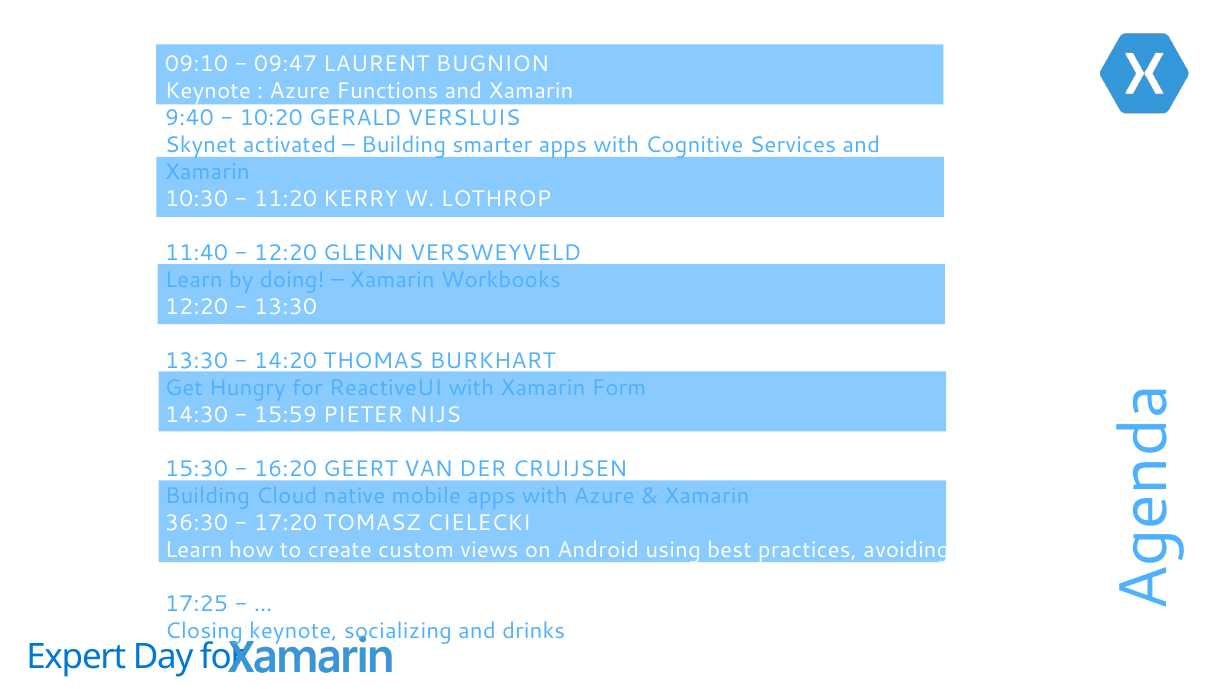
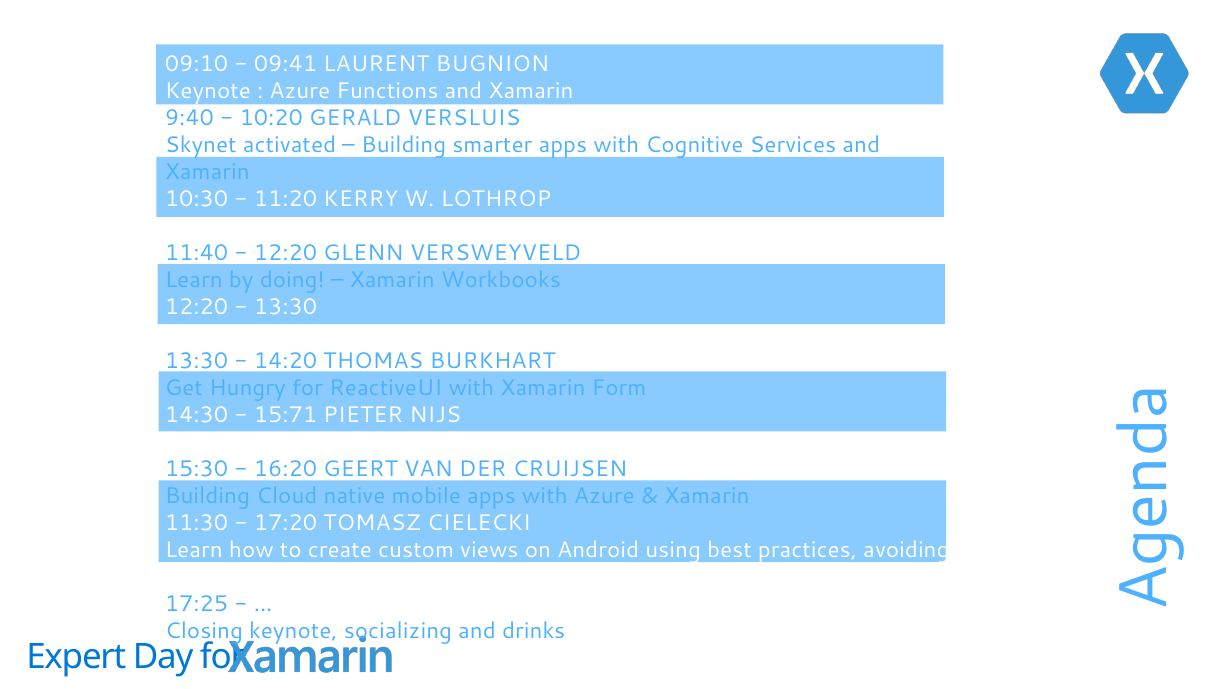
09:47: 09:47 -> 09:41 (285, 64)
15:59: 15:59 -> 15:71 (285, 415)
36:30: 36:30 -> 11:30 (197, 523)
